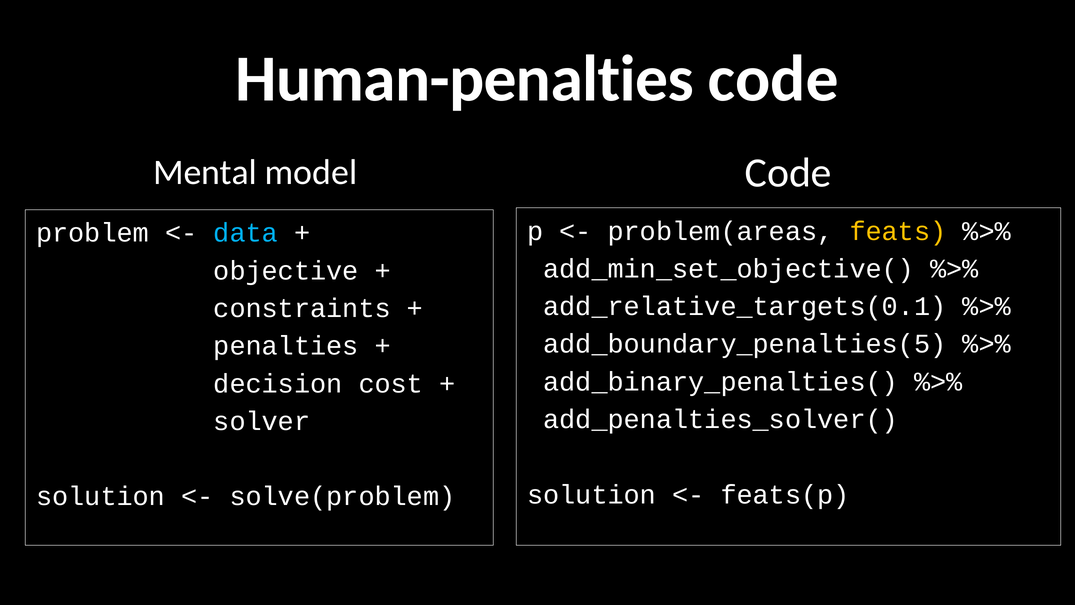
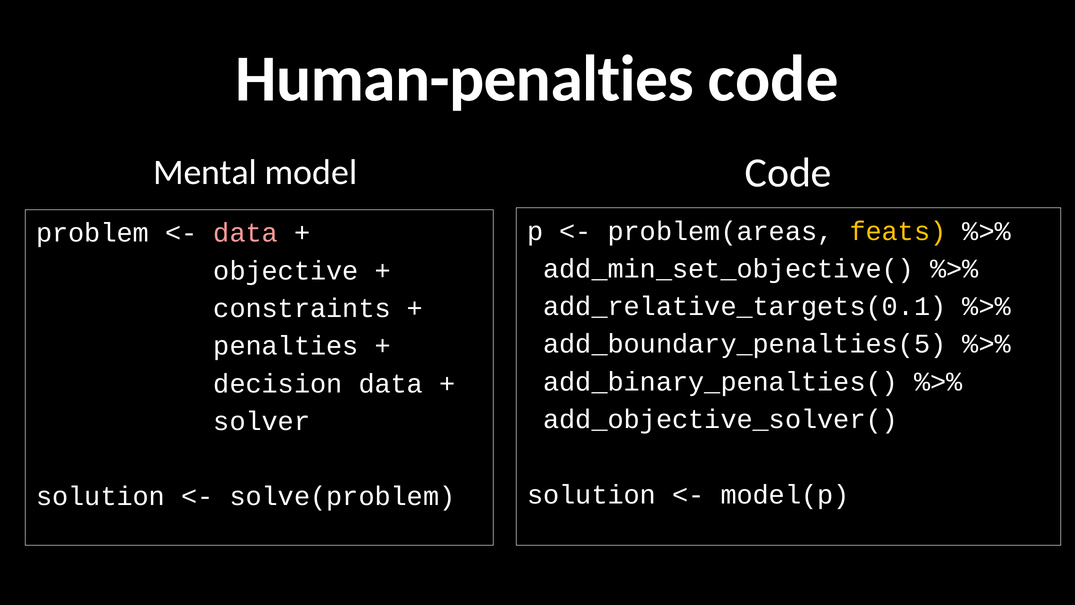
data colour: light blue -> pink (246, 233)
decision cost: cost -> data (391, 384)
add_penalties_solver(: add_penalties_solver( -> add_objective_solver( (721, 419)
feats(p: feats(p -> model(p (785, 494)
